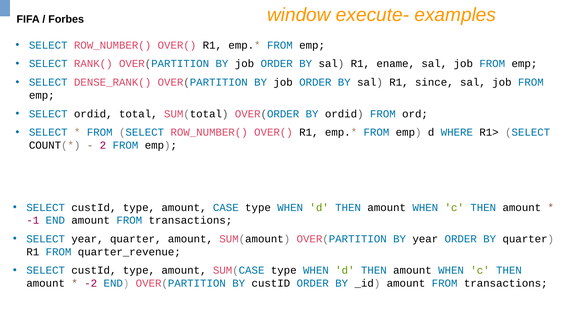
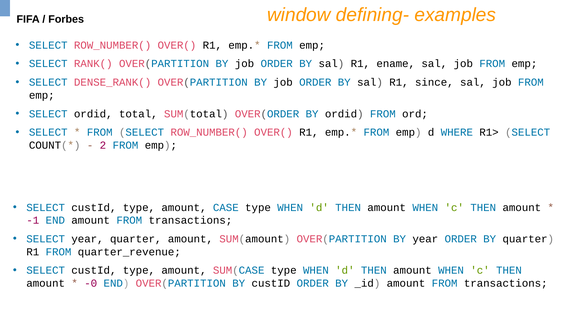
execute-: execute- -> defining- (373, 15)
-2: -2 -> -0 (91, 283)
